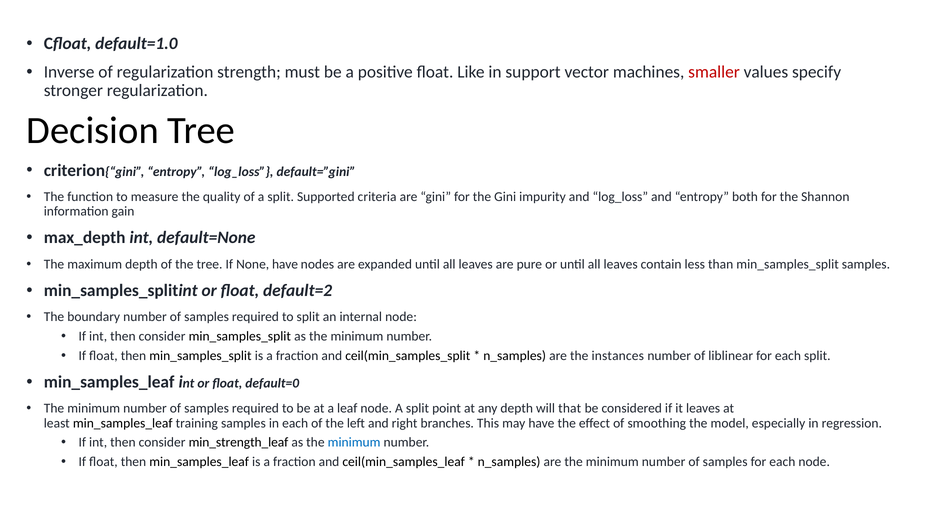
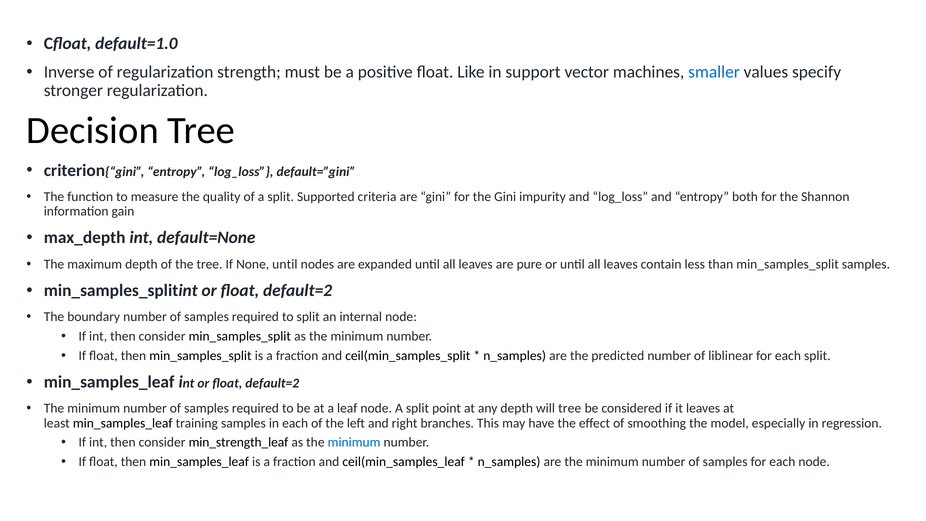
smaller colour: red -> blue (714, 72)
None have: have -> until (285, 264)
instances: instances -> predicted (618, 356)
default=0: default=0 -> default=2 (272, 383)
will that: that -> tree (570, 408)
